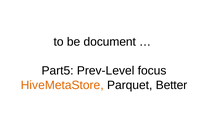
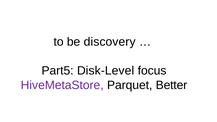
document: document -> discovery (110, 42)
Prev-Level: Prev-Level -> Disk-Level (106, 71)
HiveMetaStore colour: orange -> purple (62, 85)
